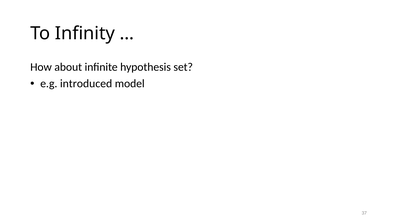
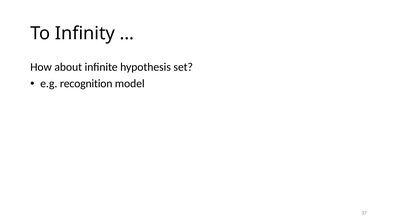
introduced: introduced -> recognition (86, 84)
